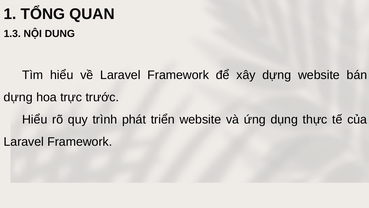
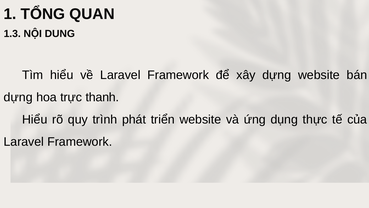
trước: trước -> thanh (102, 97)
